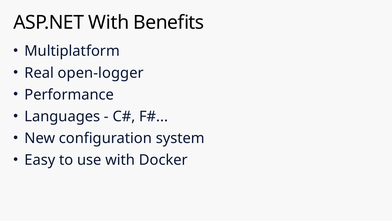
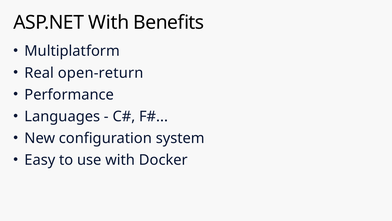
open-logger: open-logger -> open-return (101, 73)
